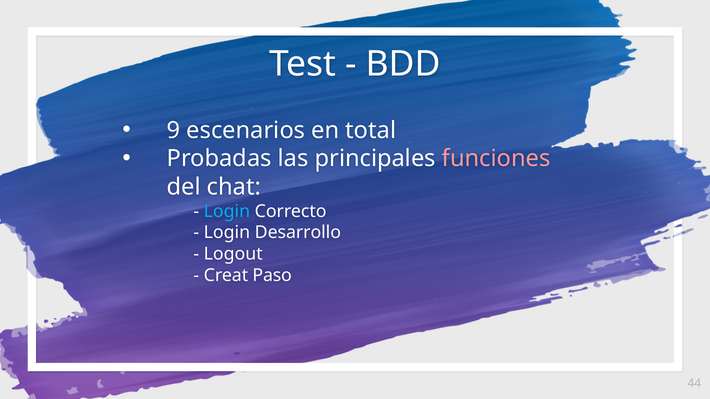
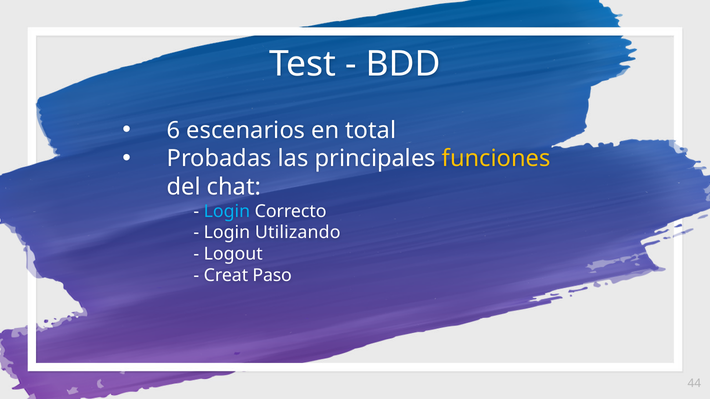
9: 9 -> 6 (174, 130)
funciones colour: pink -> yellow (496, 159)
Desarrollo: Desarrollo -> Utilizando (298, 233)
